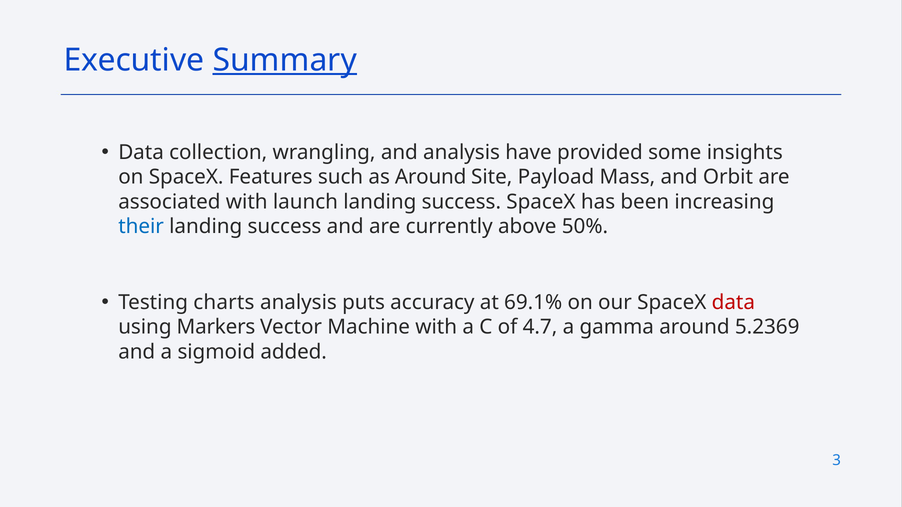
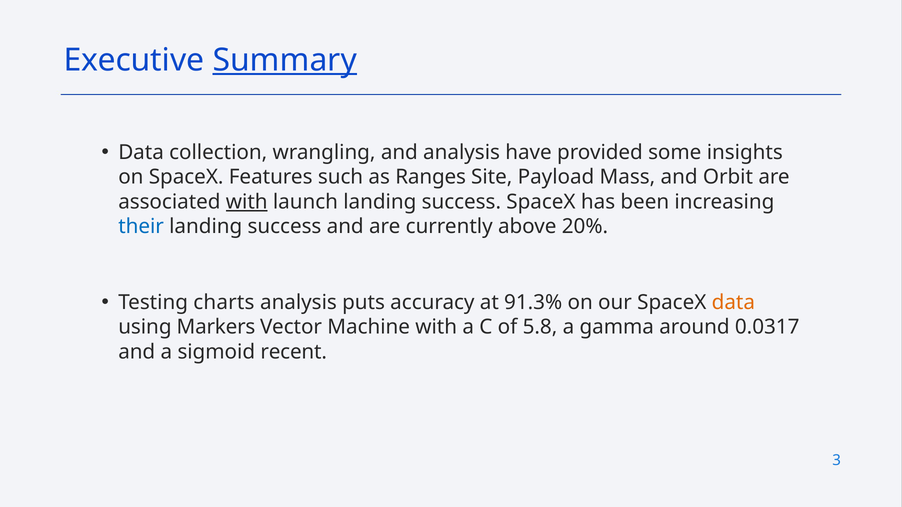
as Around: Around -> Ranges (431, 177)
with underline: none -> present (247, 202)
50%: 50% -> 20% (585, 227)
69.1%: 69.1% -> 91.3% (533, 303)
data colour: red -> orange (733, 303)
4.7: 4.7 -> 5.8 (540, 327)
5.2369: 5.2369 -> 0.0317 (767, 327)
added: added -> recent (294, 352)
